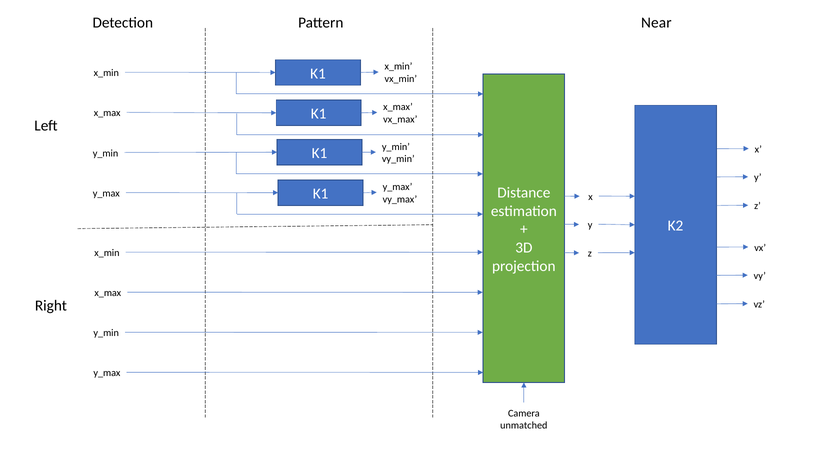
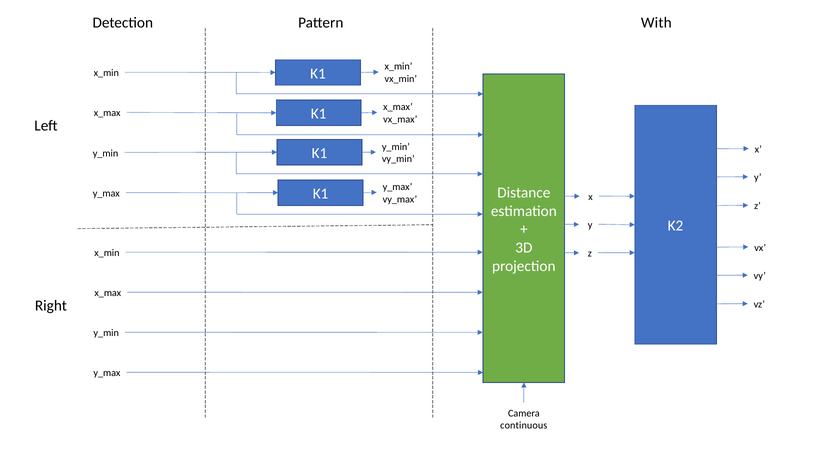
Near: Near -> With (656, 23)
unmatched: unmatched -> continuous (524, 425)
